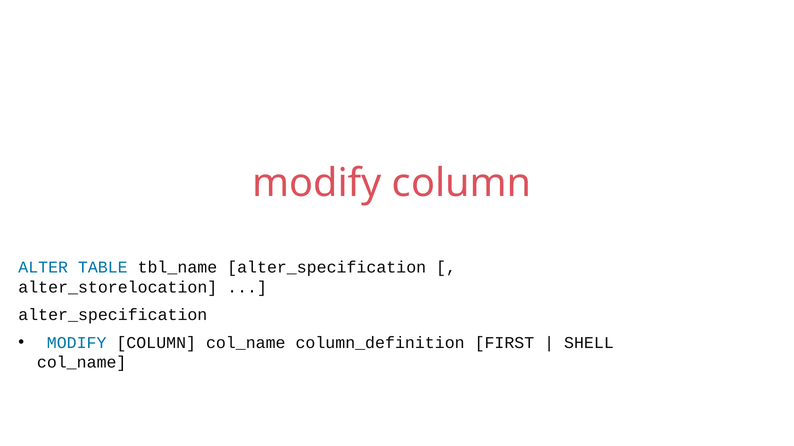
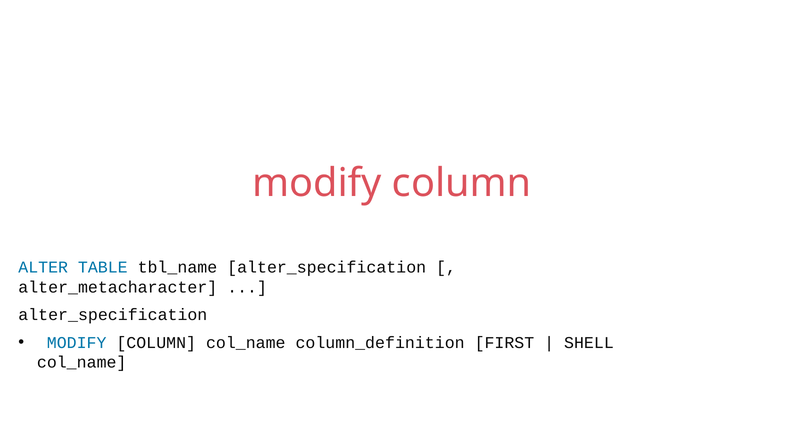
alter_storelocation: alter_storelocation -> alter_metacharacter (118, 288)
